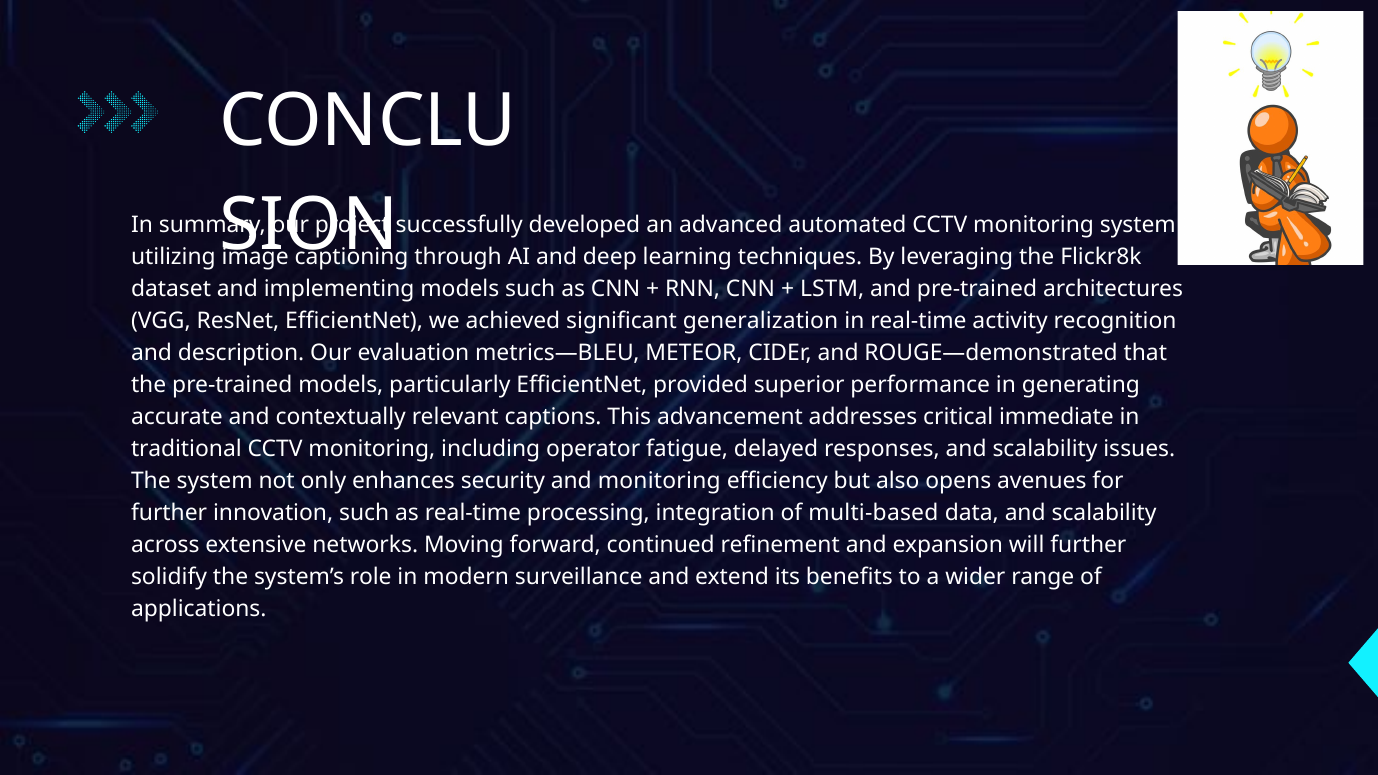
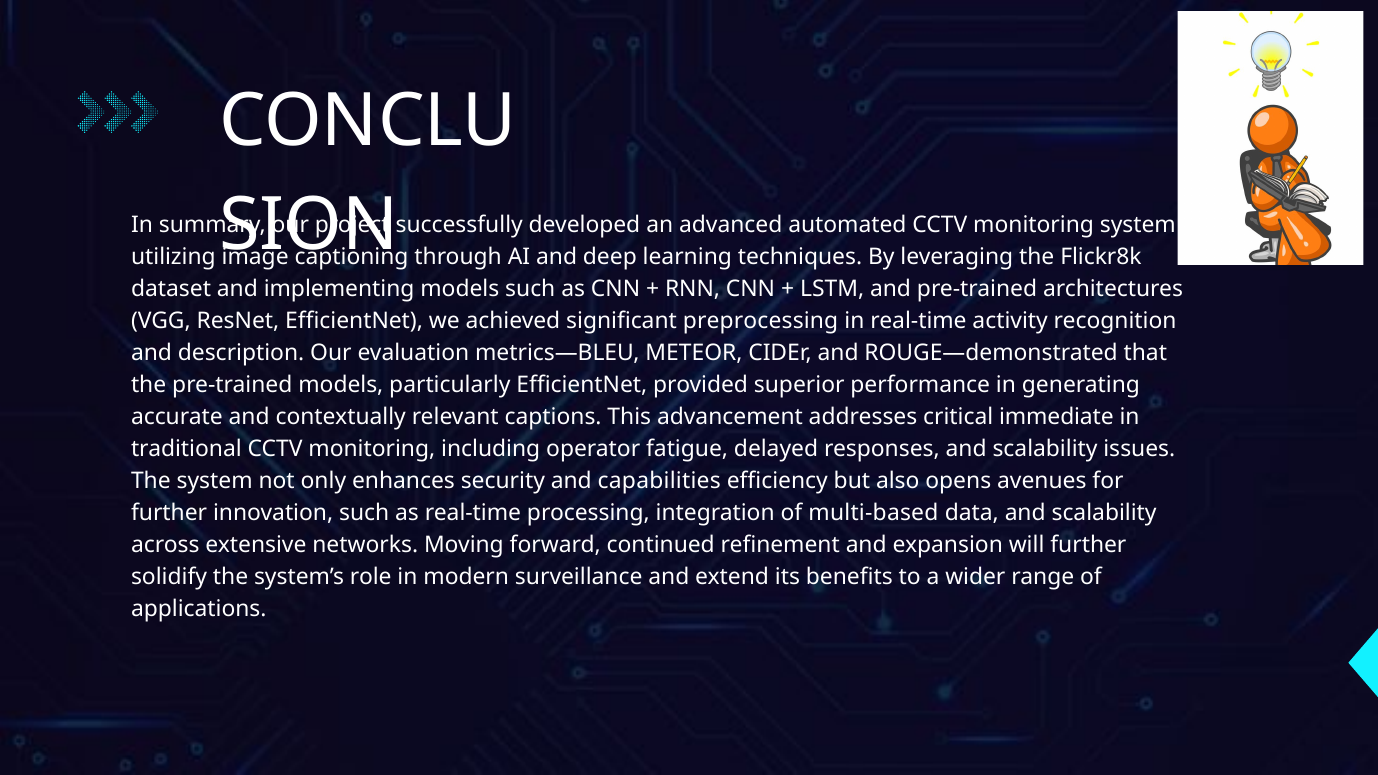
generalization: generalization -> preprocessing (761, 321)
and monitoring: monitoring -> capabilities (659, 481)
